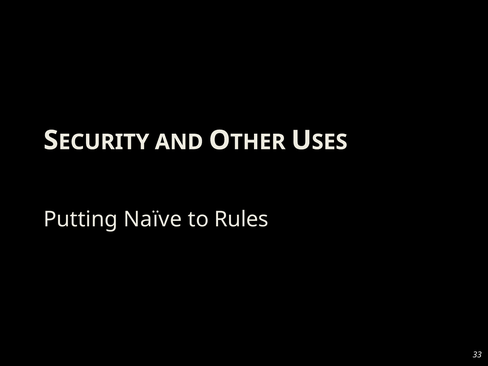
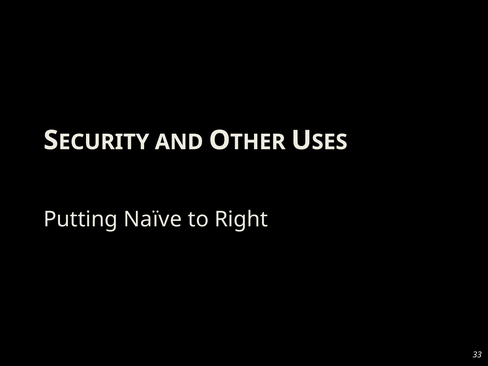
Rules: Rules -> Right (241, 219)
